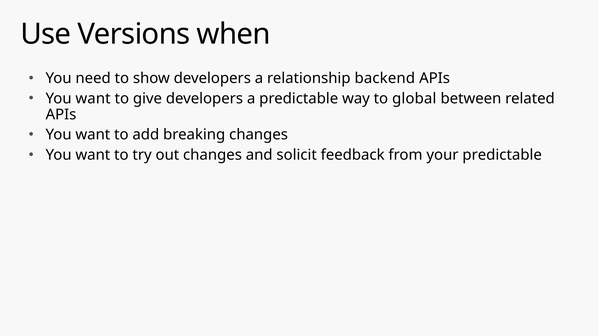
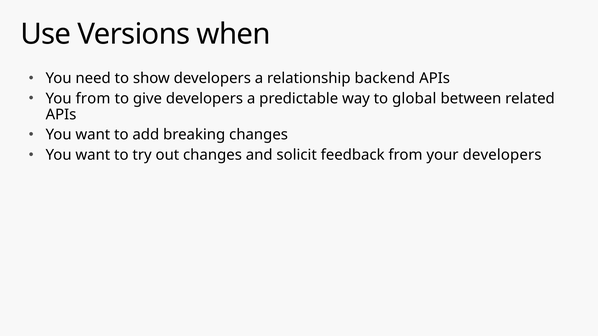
want: want -> from (93, 99)
your predictable: predictable -> developers (502, 155)
